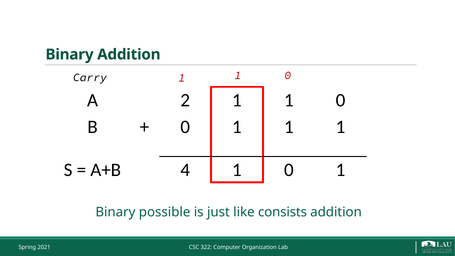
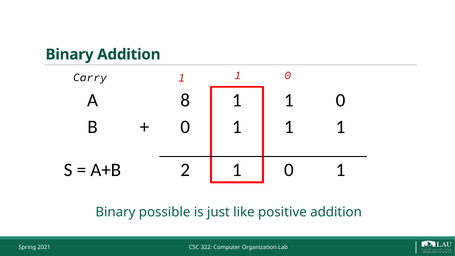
2: 2 -> 8 (185, 100)
4: 4 -> 2 (185, 170)
consists: consists -> positive (282, 212)
